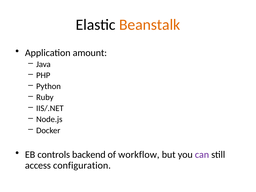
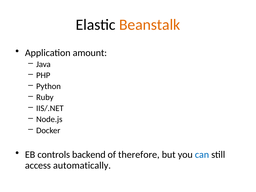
workflow: workflow -> therefore (139, 155)
can colour: purple -> blue (202, 155)
configuration: configuration -> automatically (82, 165)
